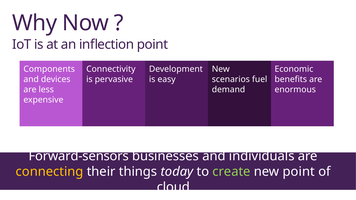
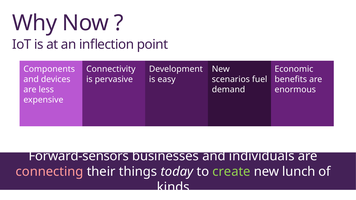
connecting colour: yellow -> pink (50, 172)
new point: point -> lunch (299, 172)
cloud: cloud -> kinds (173, 187)
